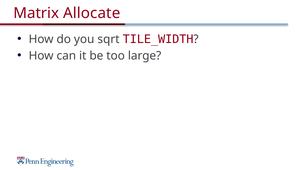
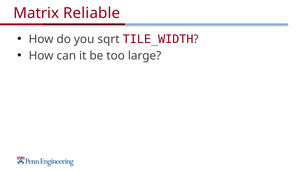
Allocate: Allocate -> Reliable (92, 13)
